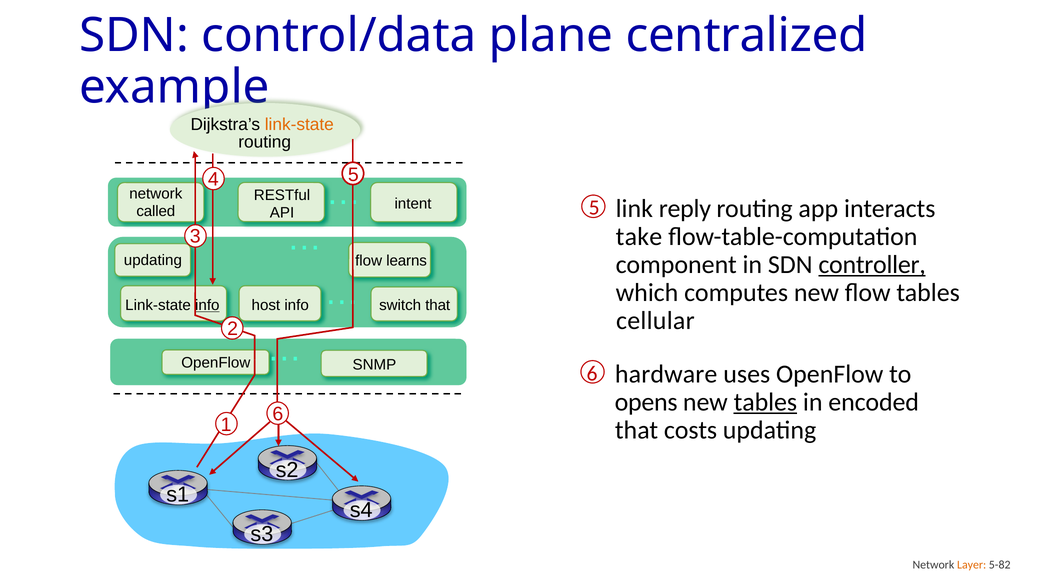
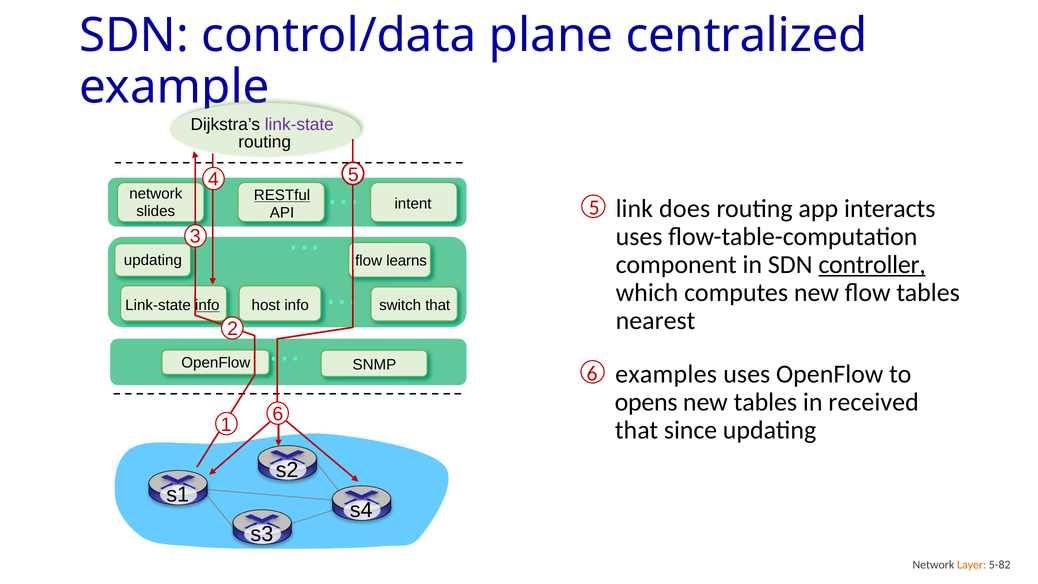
link-state colour: orange -> purple (299, 125)
RESTful underline: none -> present (282, 195)
reply: reply -> does (685, 209)
called: called -> slides (156, 211)
take: take -> uses (639, 237)
cellular: cellular -> nearest (656, 321)
hardware: hardware -> examples (666, 374)
tables underline: present -> none (765, 402)
encoded: encoded -> received (874, 402)
costs: costs -> since (691, 430)
